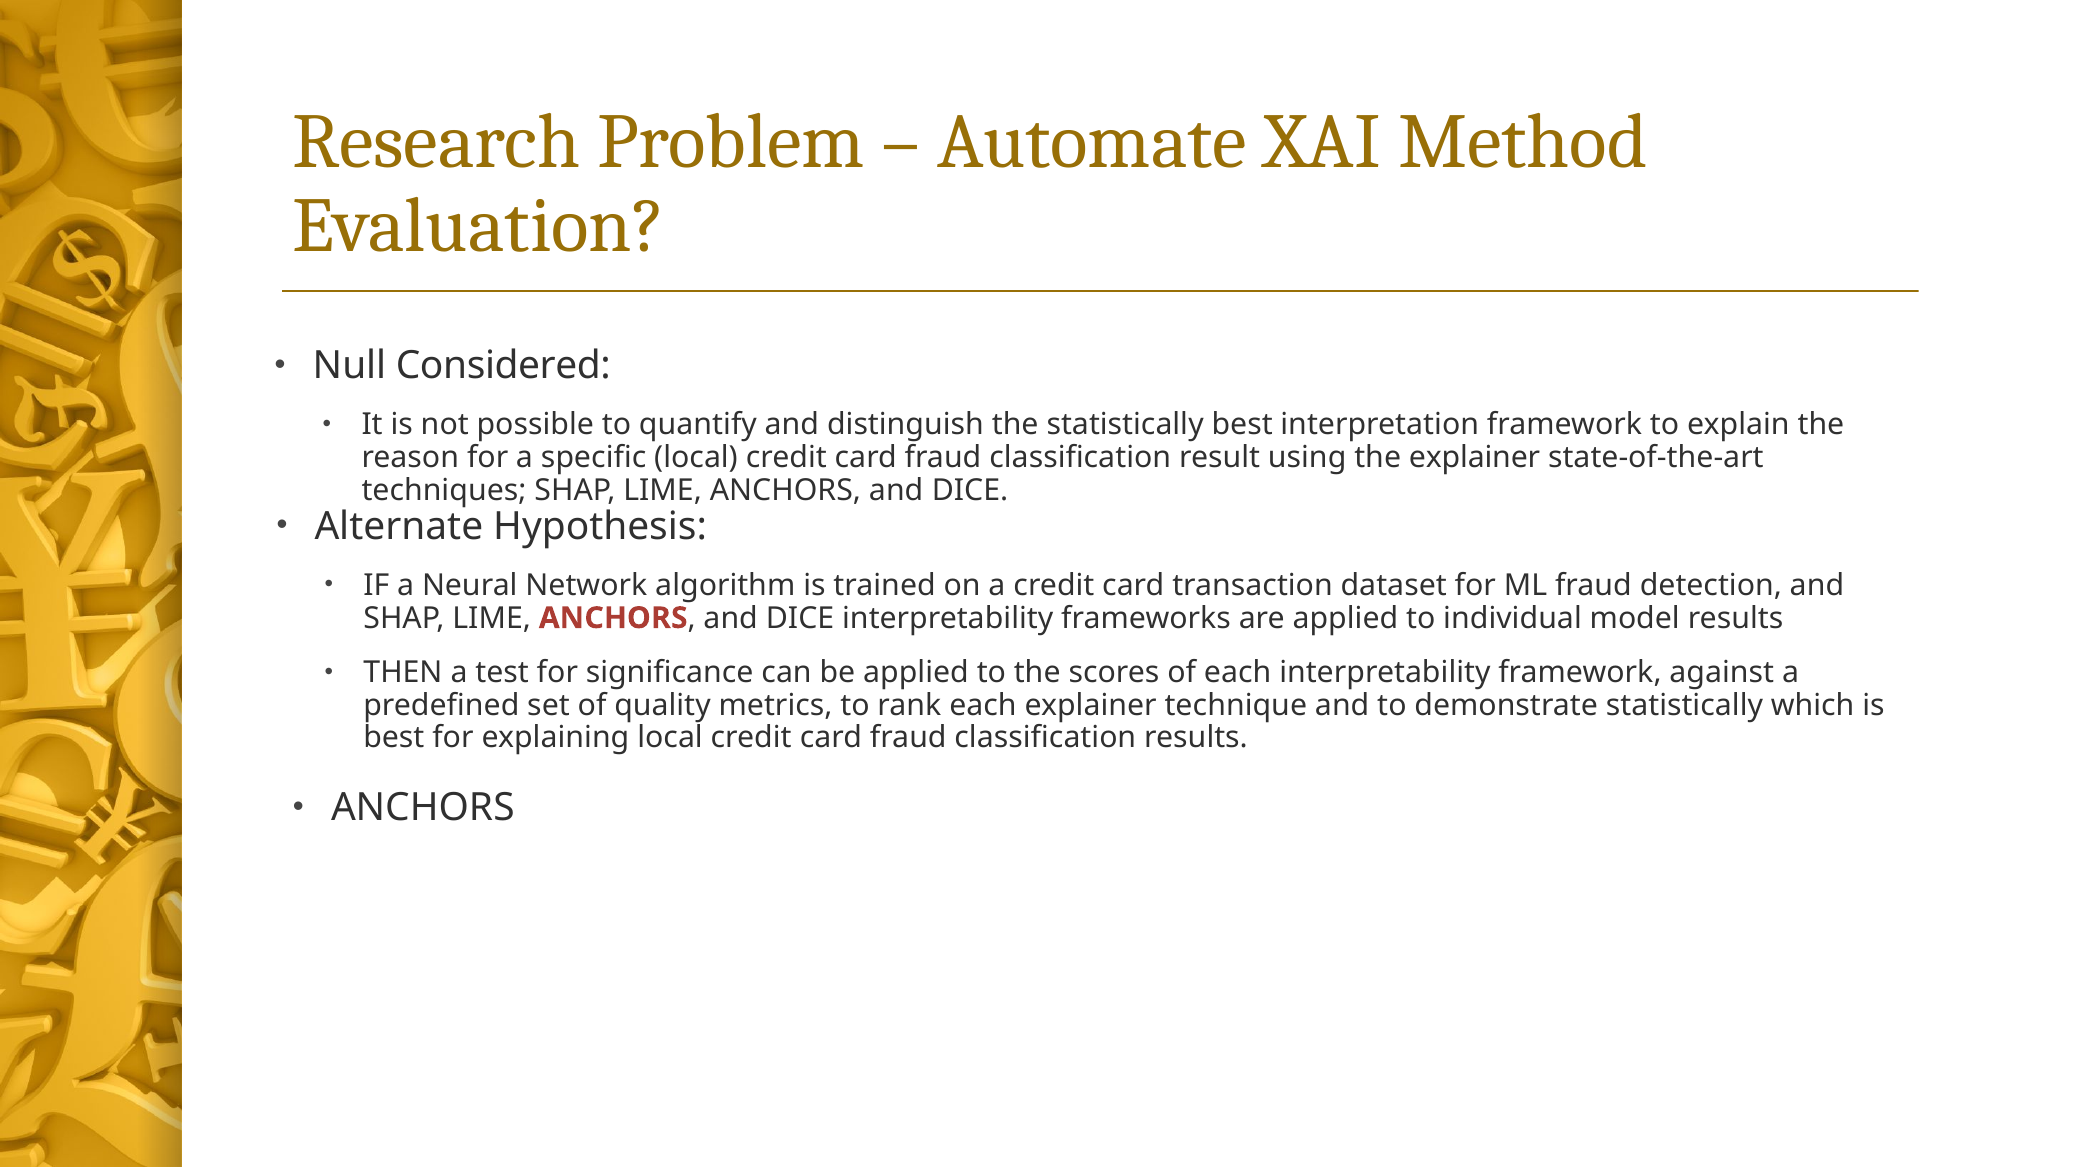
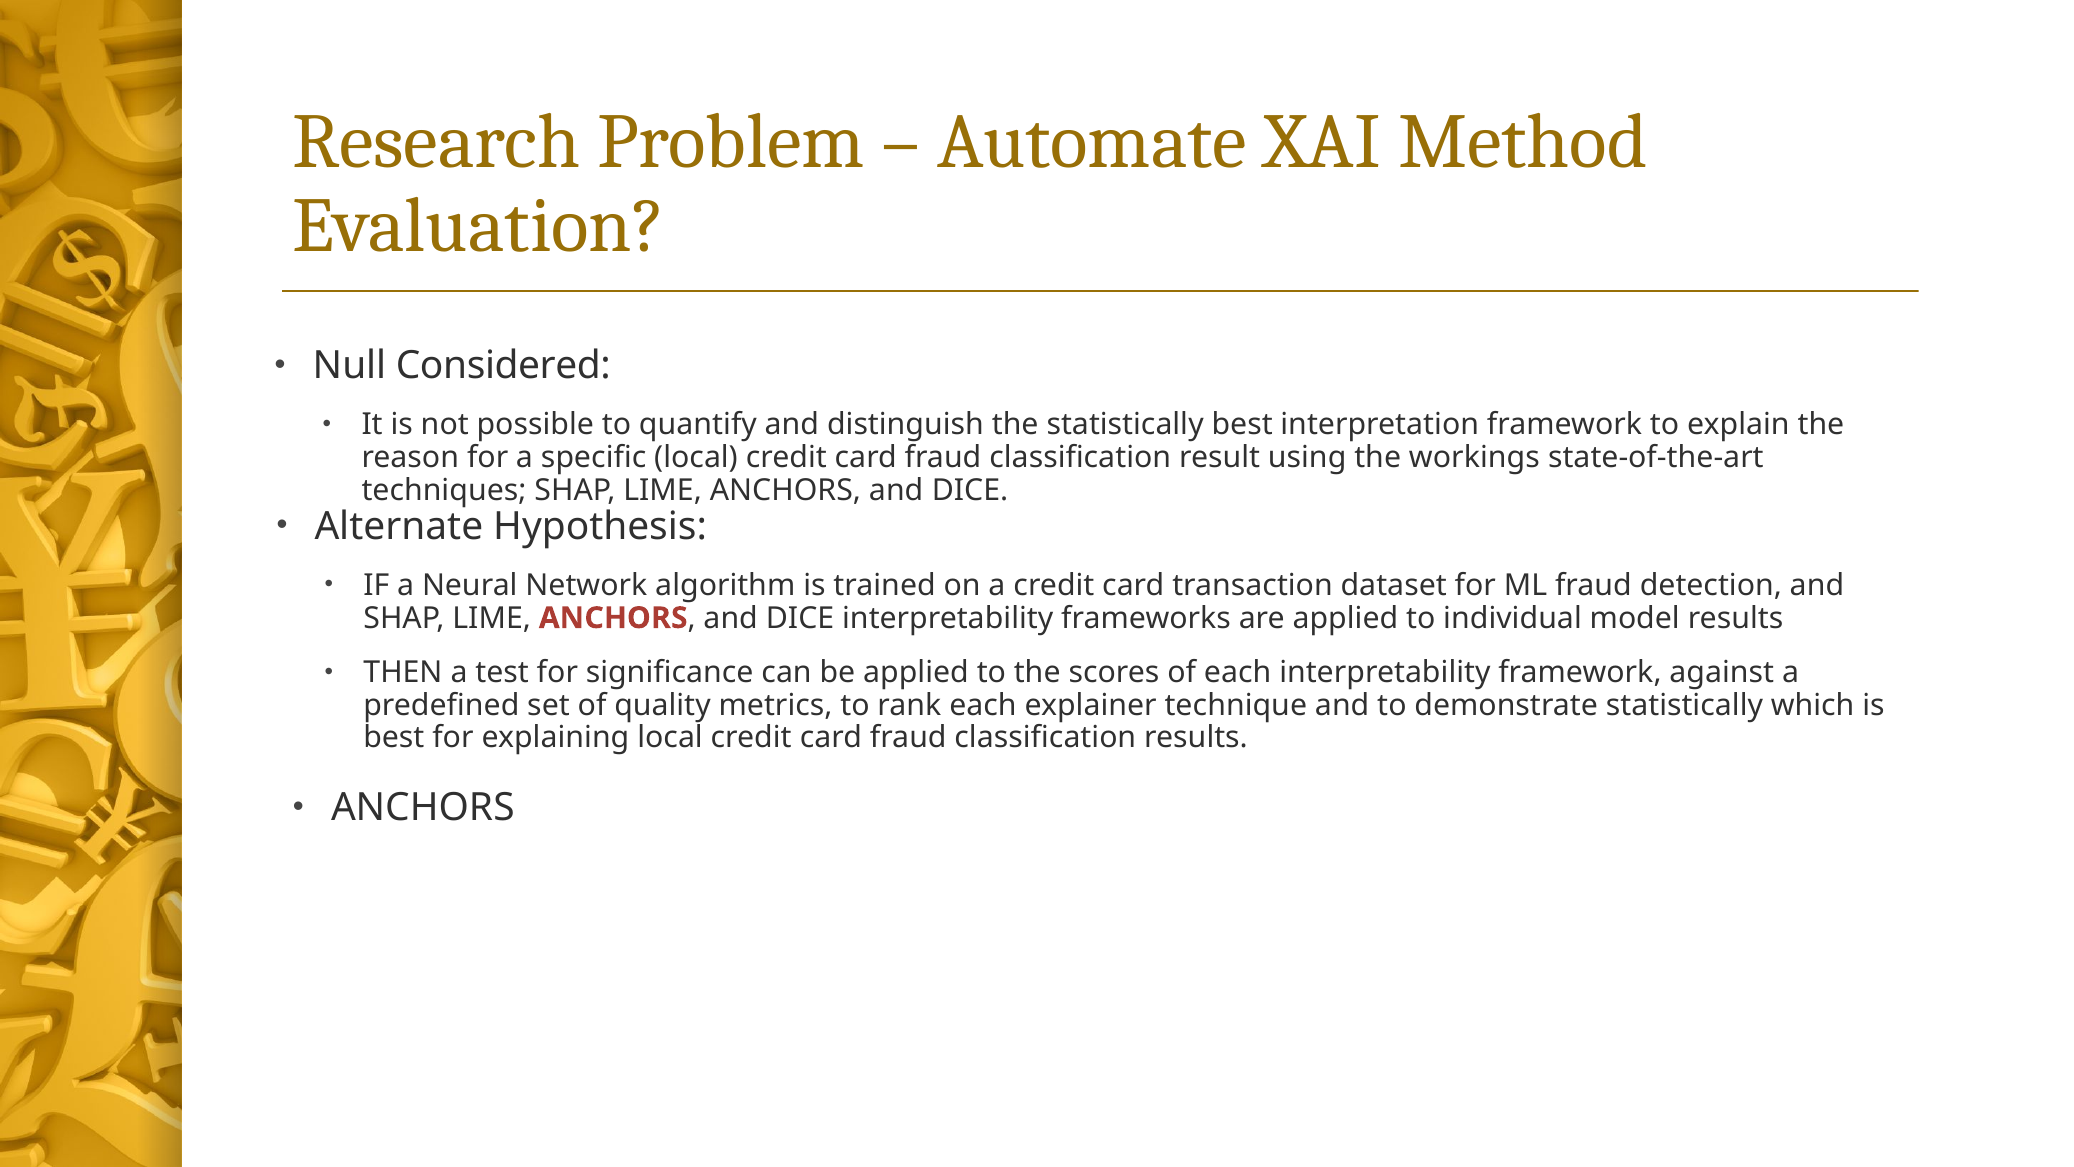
the explainer: explainer -> workings (1474, 457)
